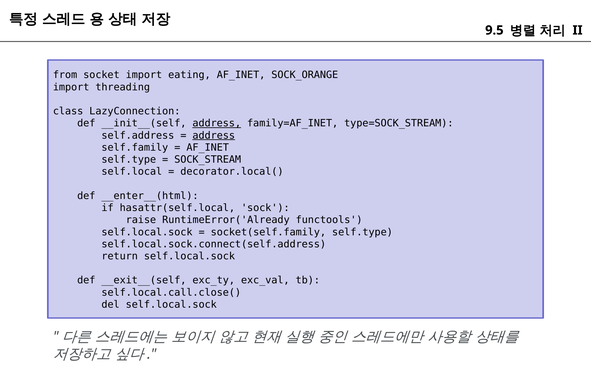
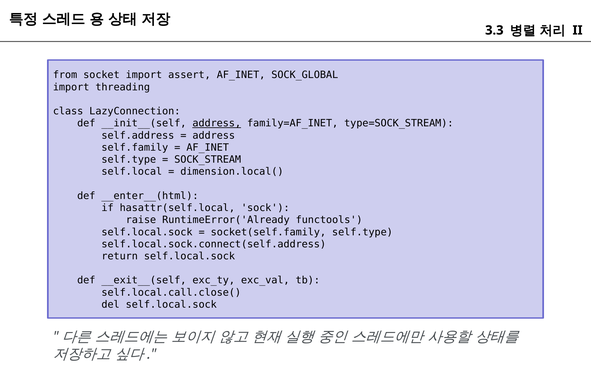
9.5: 9.5 -> 3.3 (494, 30)
eating: eating -> assert (189, 75)
SOCK_ORANGE: SOCK_ORANGE -> SOCK_GLOBAL (305, 75)
address underline: present -> none (214, 135)
decorator.local(: decorator.local( -> dimension.local( (232, 172)
